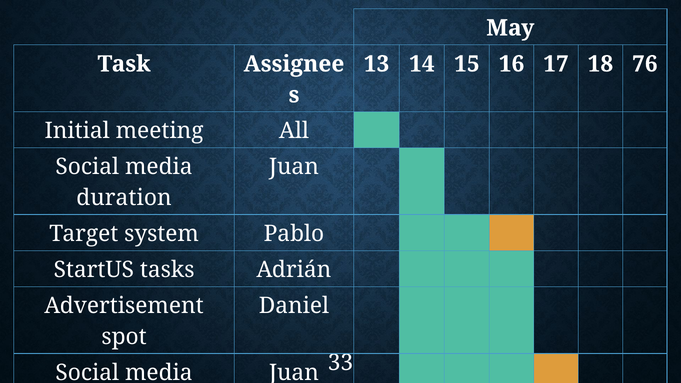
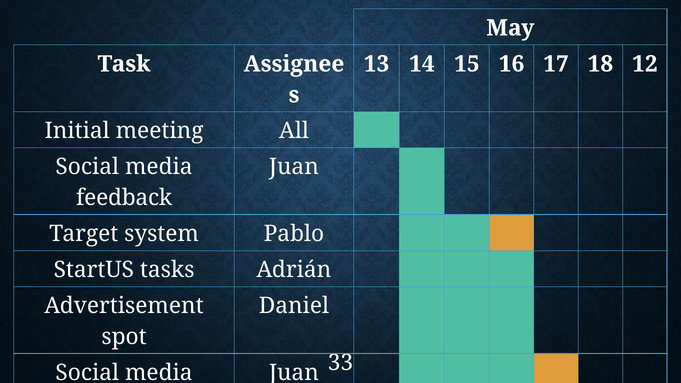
76: 76 -> 12 (645, 64)
duration: duration -> feedback (124, 198)
